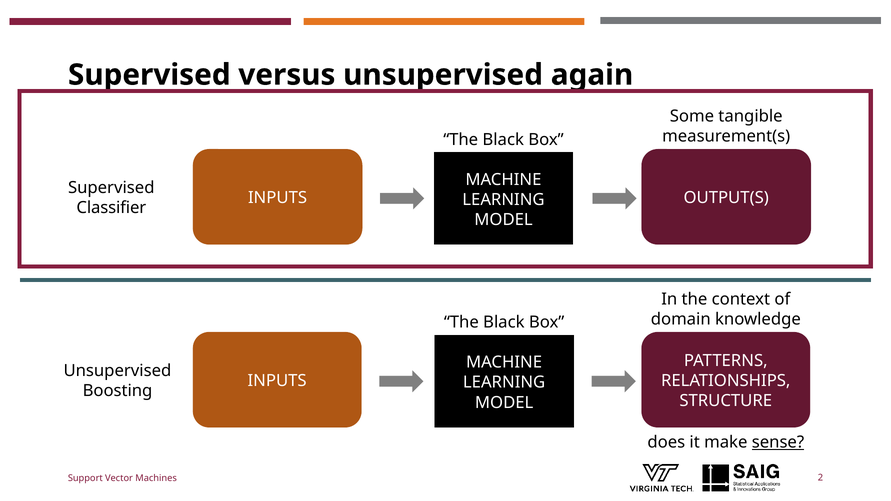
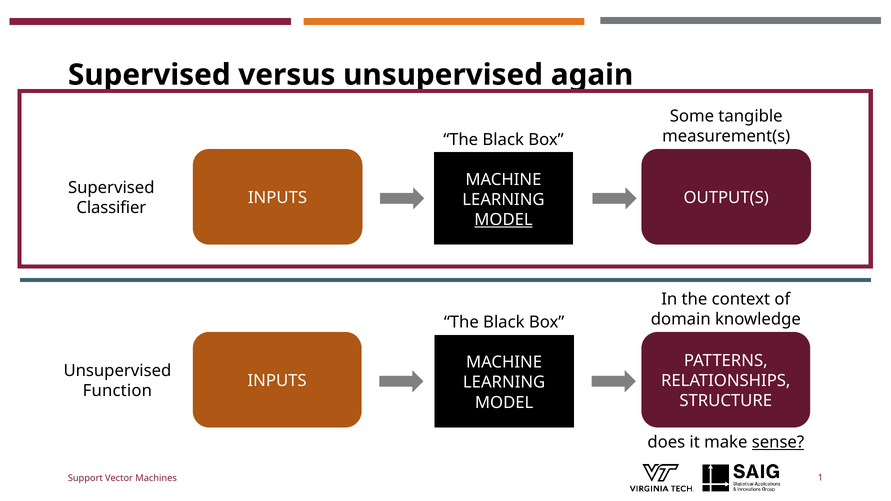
MODEL underline: none -> present (504, 220)
Boosting: Boosting -> Function (117, 391)
2: 2 -> 1 (820, 478)
